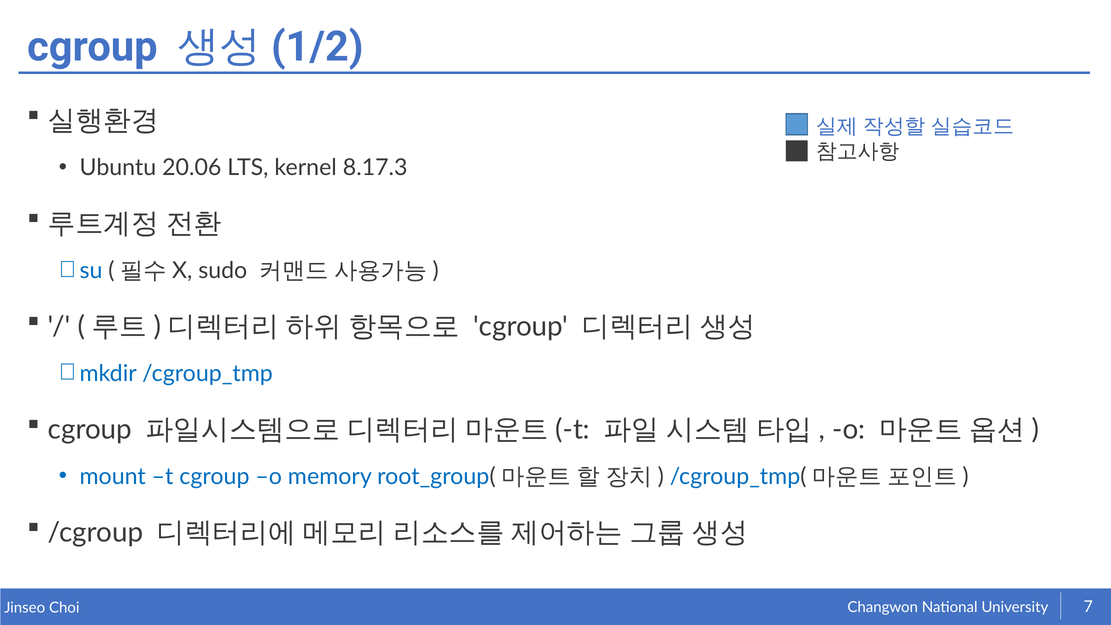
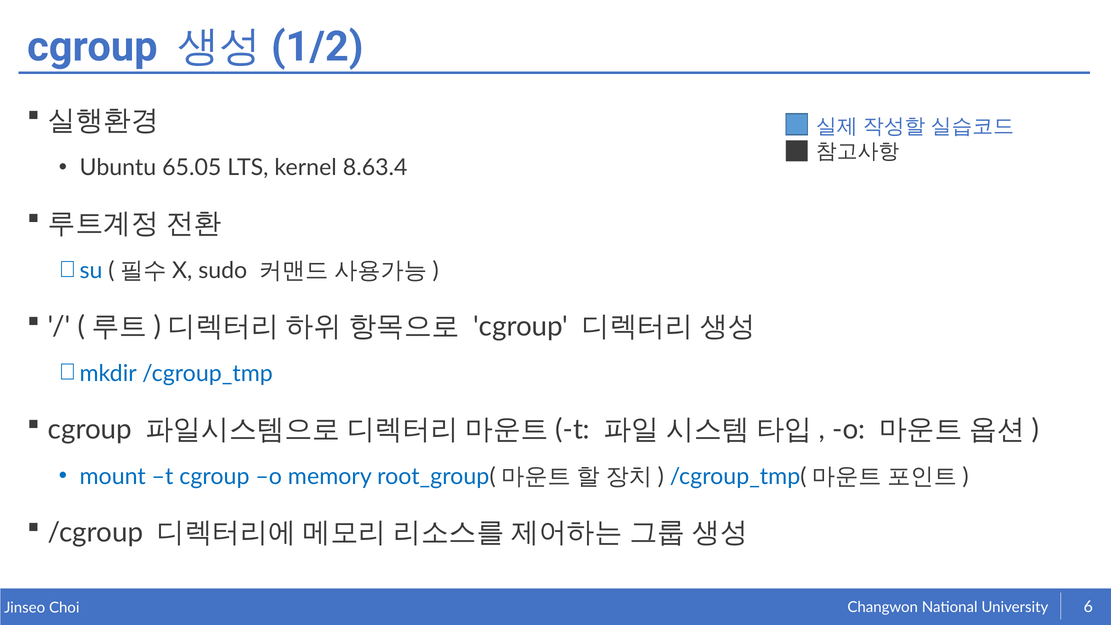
20.06: 20.06 -> 65.05 (192, 168)
8.17.3: 8.17.3 -> 8.63.4 (375, 168)
7: 7 -> 6 (1088, 607)
